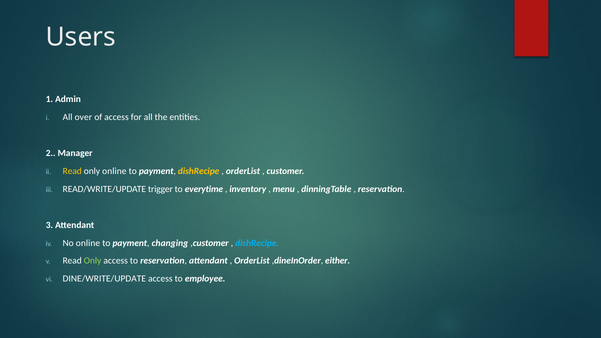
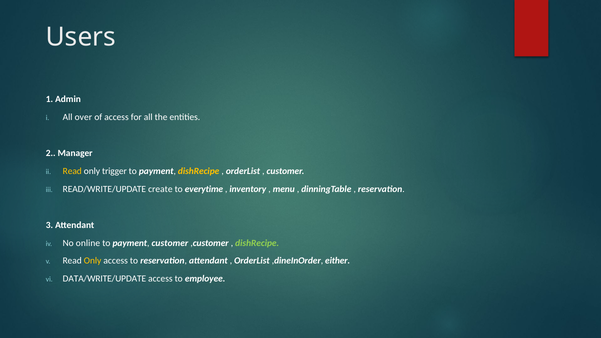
only online: online -> trigger (114, 171)
trigger: trigger -> create (160, 189)
payment changing: changing -> customer (170, 243)
dishRecipe colour: light blue -> light green (257, 243)
Only colour: light green -> yellow (93, 261)
DINE/WRITE/UPDATE: DINE/WRITE/UPDATE -> DATA/WRITE/UPDATE (104, 279)
